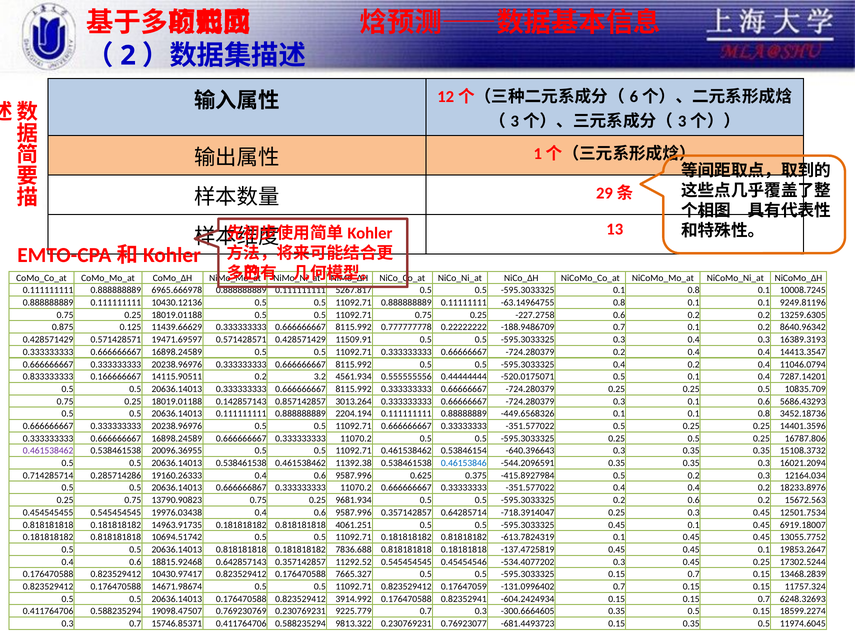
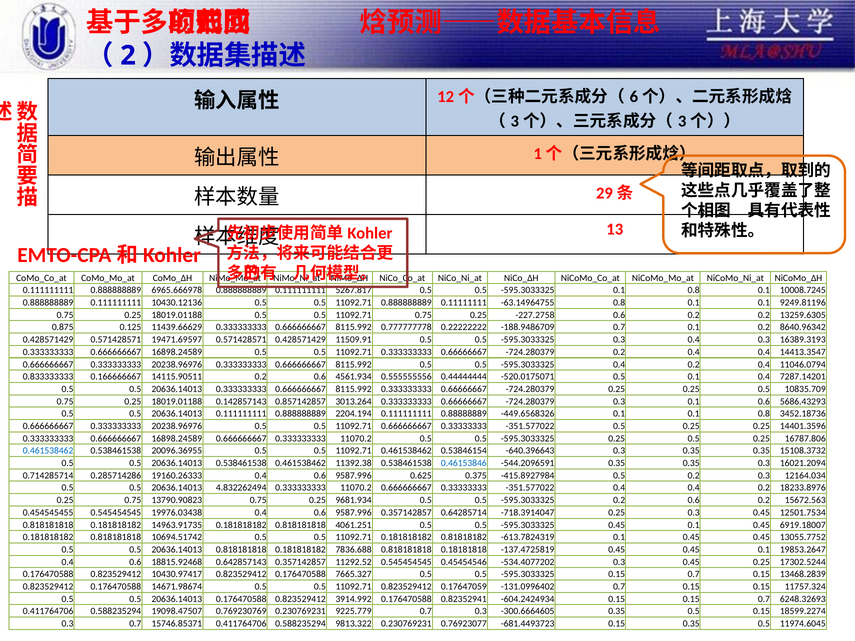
14115.90511 0.2 3.2: 3.2 -> 0.6 (320, 377)
0.461538462 colour: purple -> blue (48, 451)
0.666666867: 0.666666867 -> 4.832262494 (241, 488)
